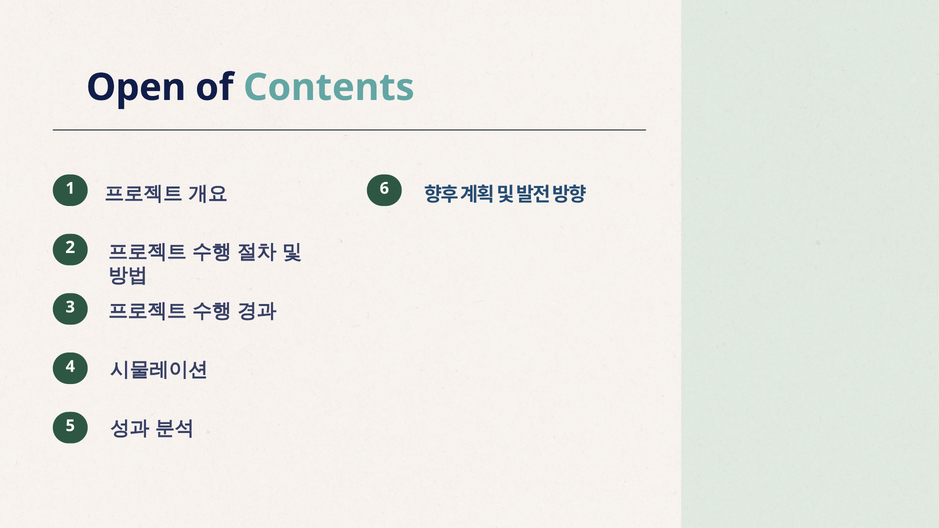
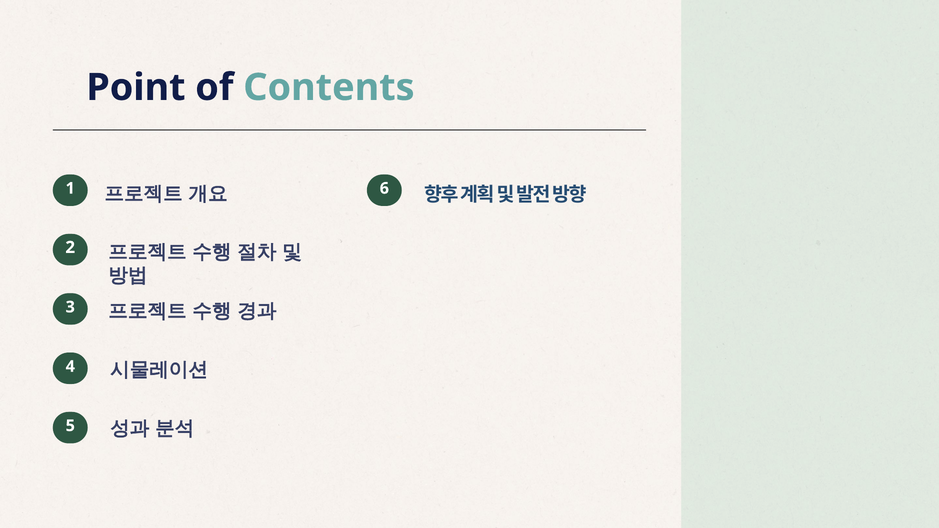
Open: Open -> Point (136, 88)
